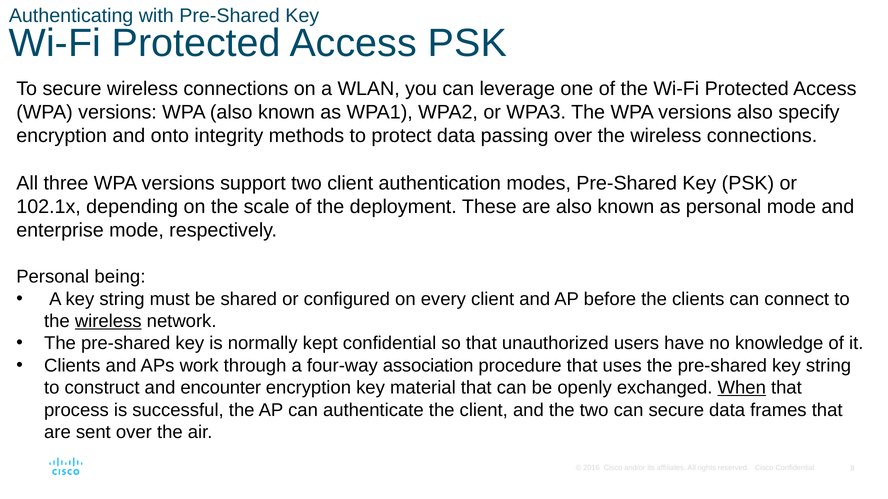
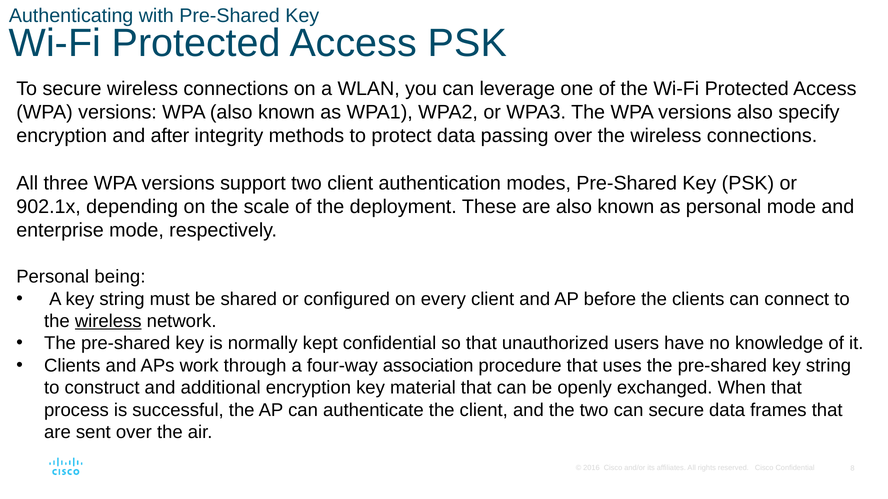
onto: onto -> after (170, 136)
102.1x: 102.1x -> 902.1x (49, 207)
encounter: encounter -> additional (221, 388)
When underline: present -> none (742, 388)
